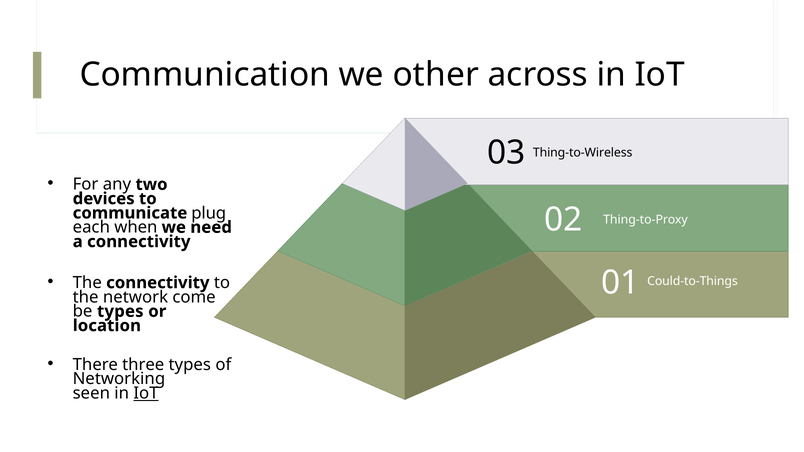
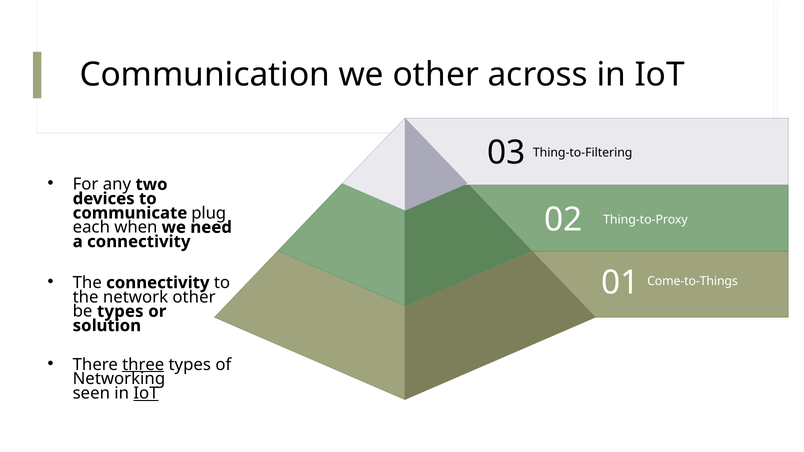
Thing-to-Wireless: Thing-to-Wireless -> Thing-to-Filtering (583, 153)
Could-to-Things: Could-to-Things -> Come-to-Things (693, 281)
network come: come -> other (194, 297)
location: location -> solution (107, 326)
three underline: none -> present (143, 365)
